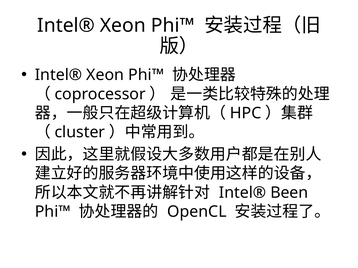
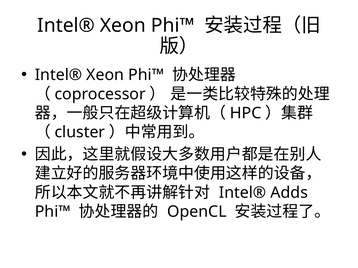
Been: Been -> Adds (289, 193)
